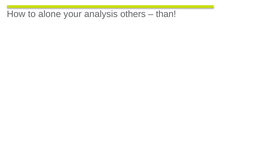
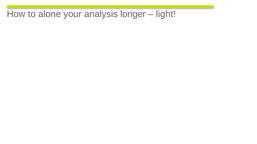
others: others -> longer (133, 14)
than: than -> light (166, 14)
